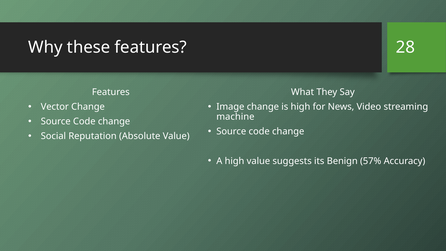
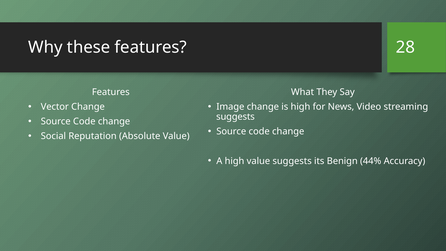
machine: machine -> suggests (235, 117)
57%: 57% -> 44% (371, 161)
